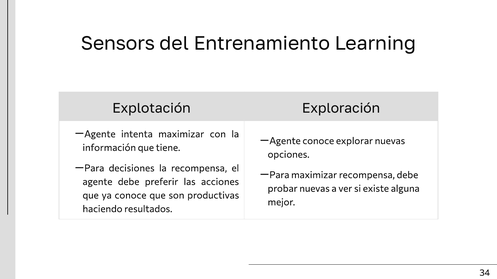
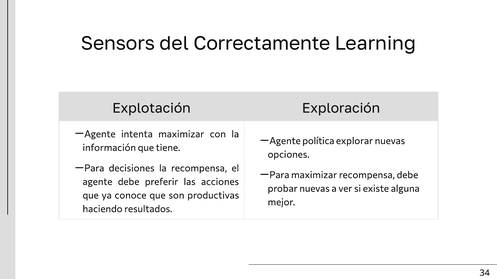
Entrenamiento: Entrenamiento -> Correctamente (262, 43)
conoce: conoce -> política (318, 141)
